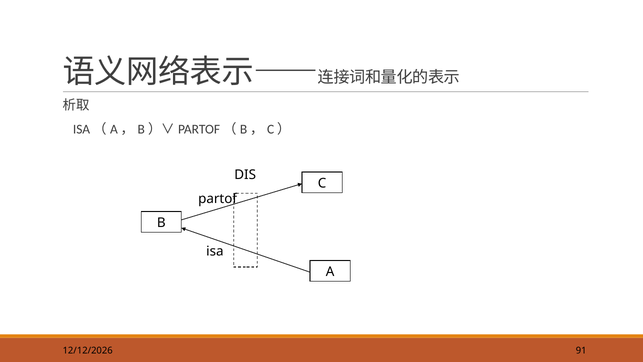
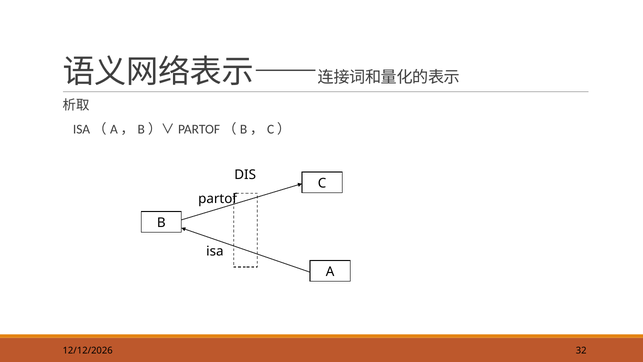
91: 91 -> 32 (581, 350)
